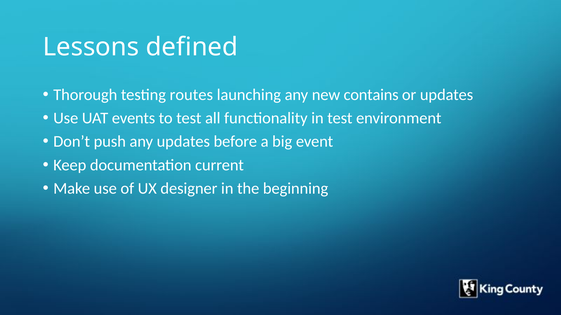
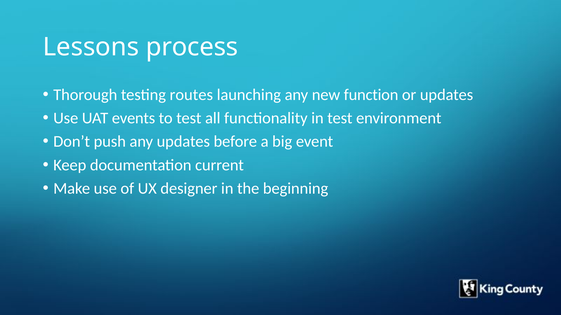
defined: defined -> process (192, 47)
contains: contains -> function (371, 95)
